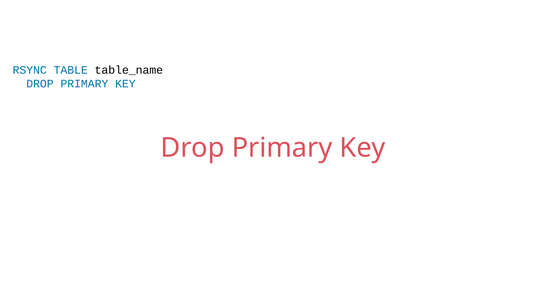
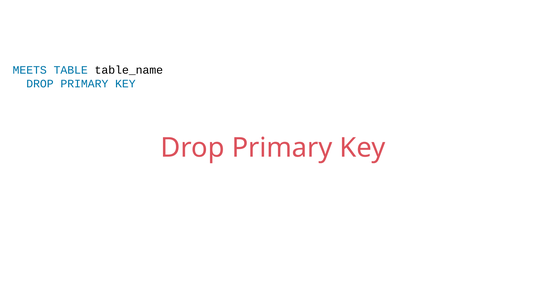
RSYNC: RSYNC -> MEETS (30, 70)
